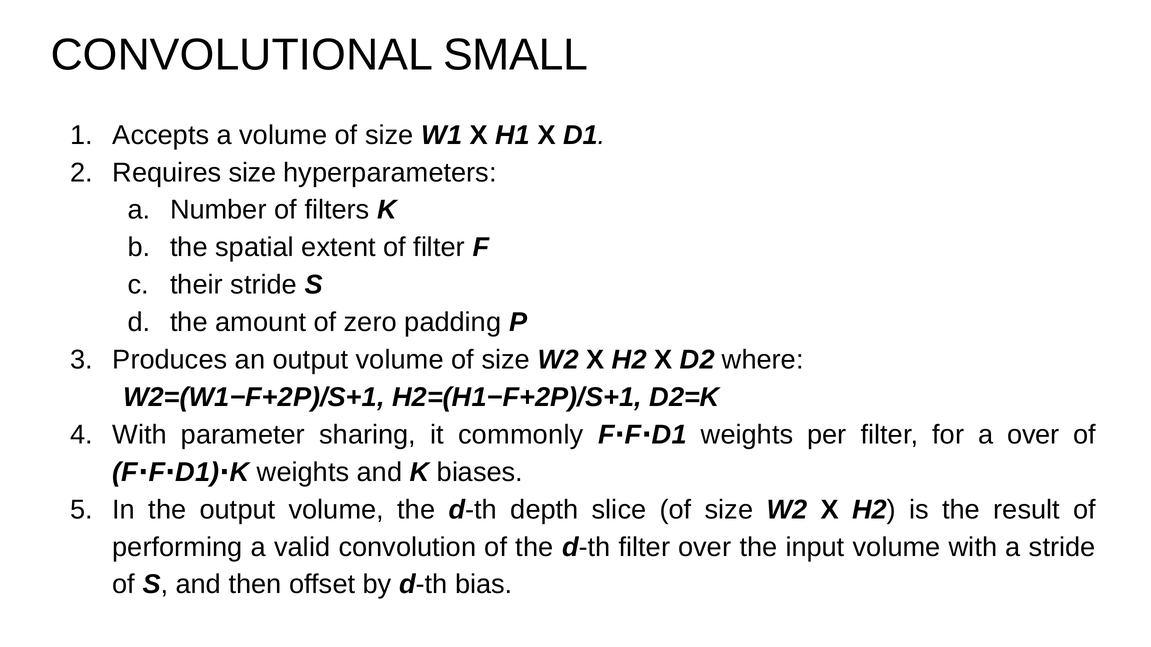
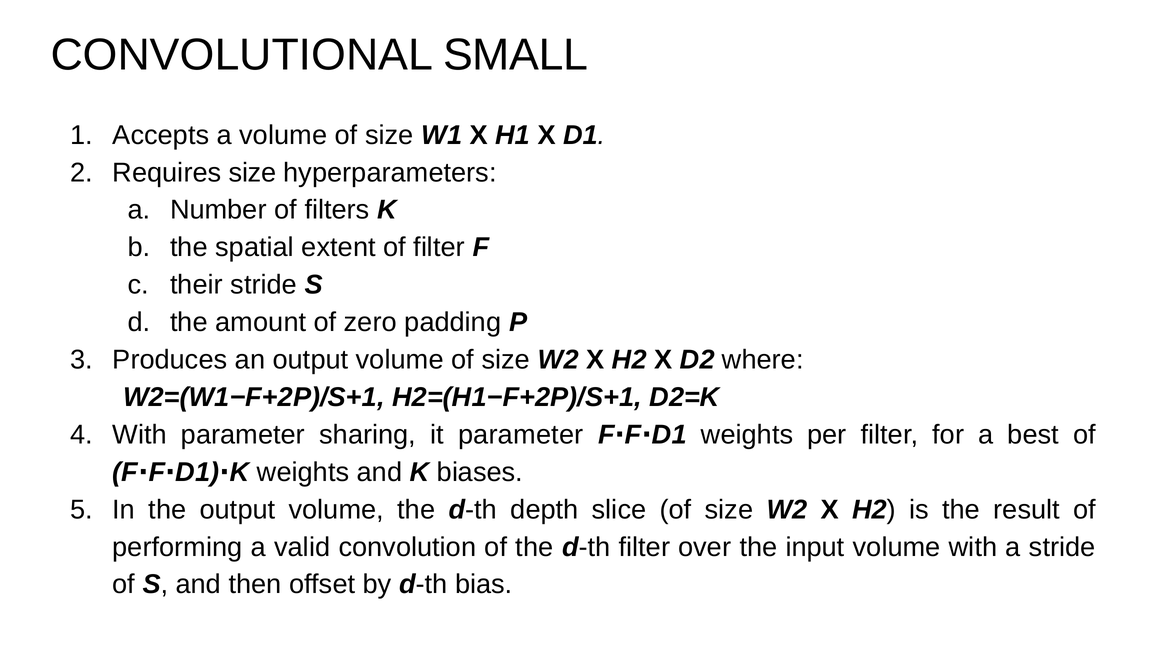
it commonly: commonly -> parameter (521, 435)
a over: over -> best (1033, 435)
